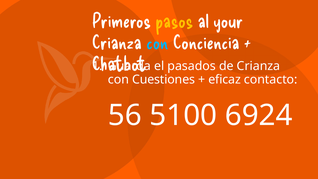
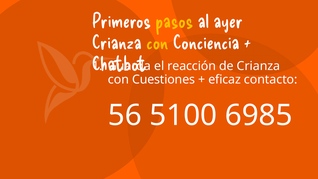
your: your -> ayer (228, 21)
con colour: light blue -> yellow (157, 43)
pasados: pasados -> reacción (192, 66)
6924: 6924 -> 6985 (259, 115)
